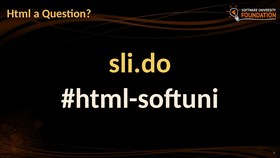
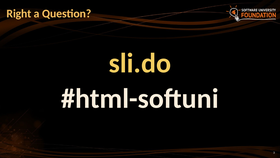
Html: Html -> Right (19, 14)
